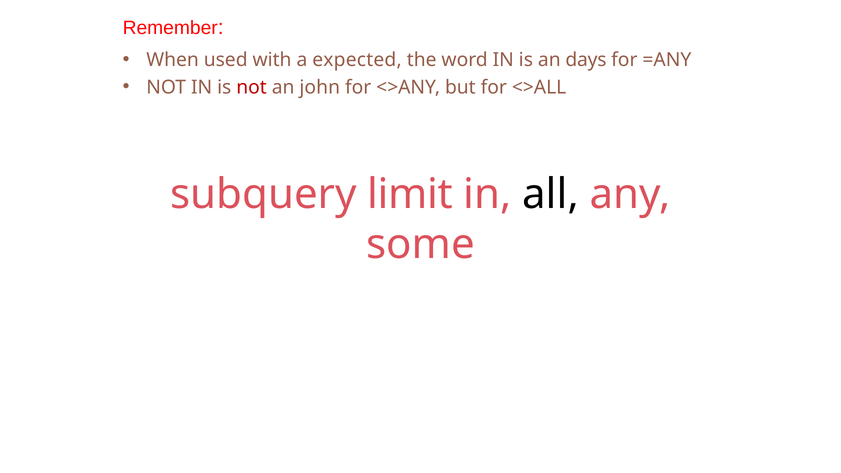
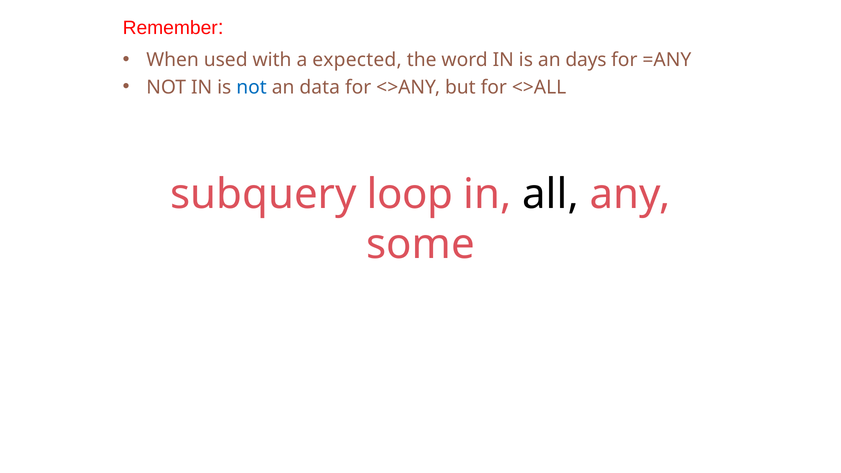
not colour: red -> blue (252, 87)
john: john -> data (320, 87)
limit: limit -> loop (410, 194)
